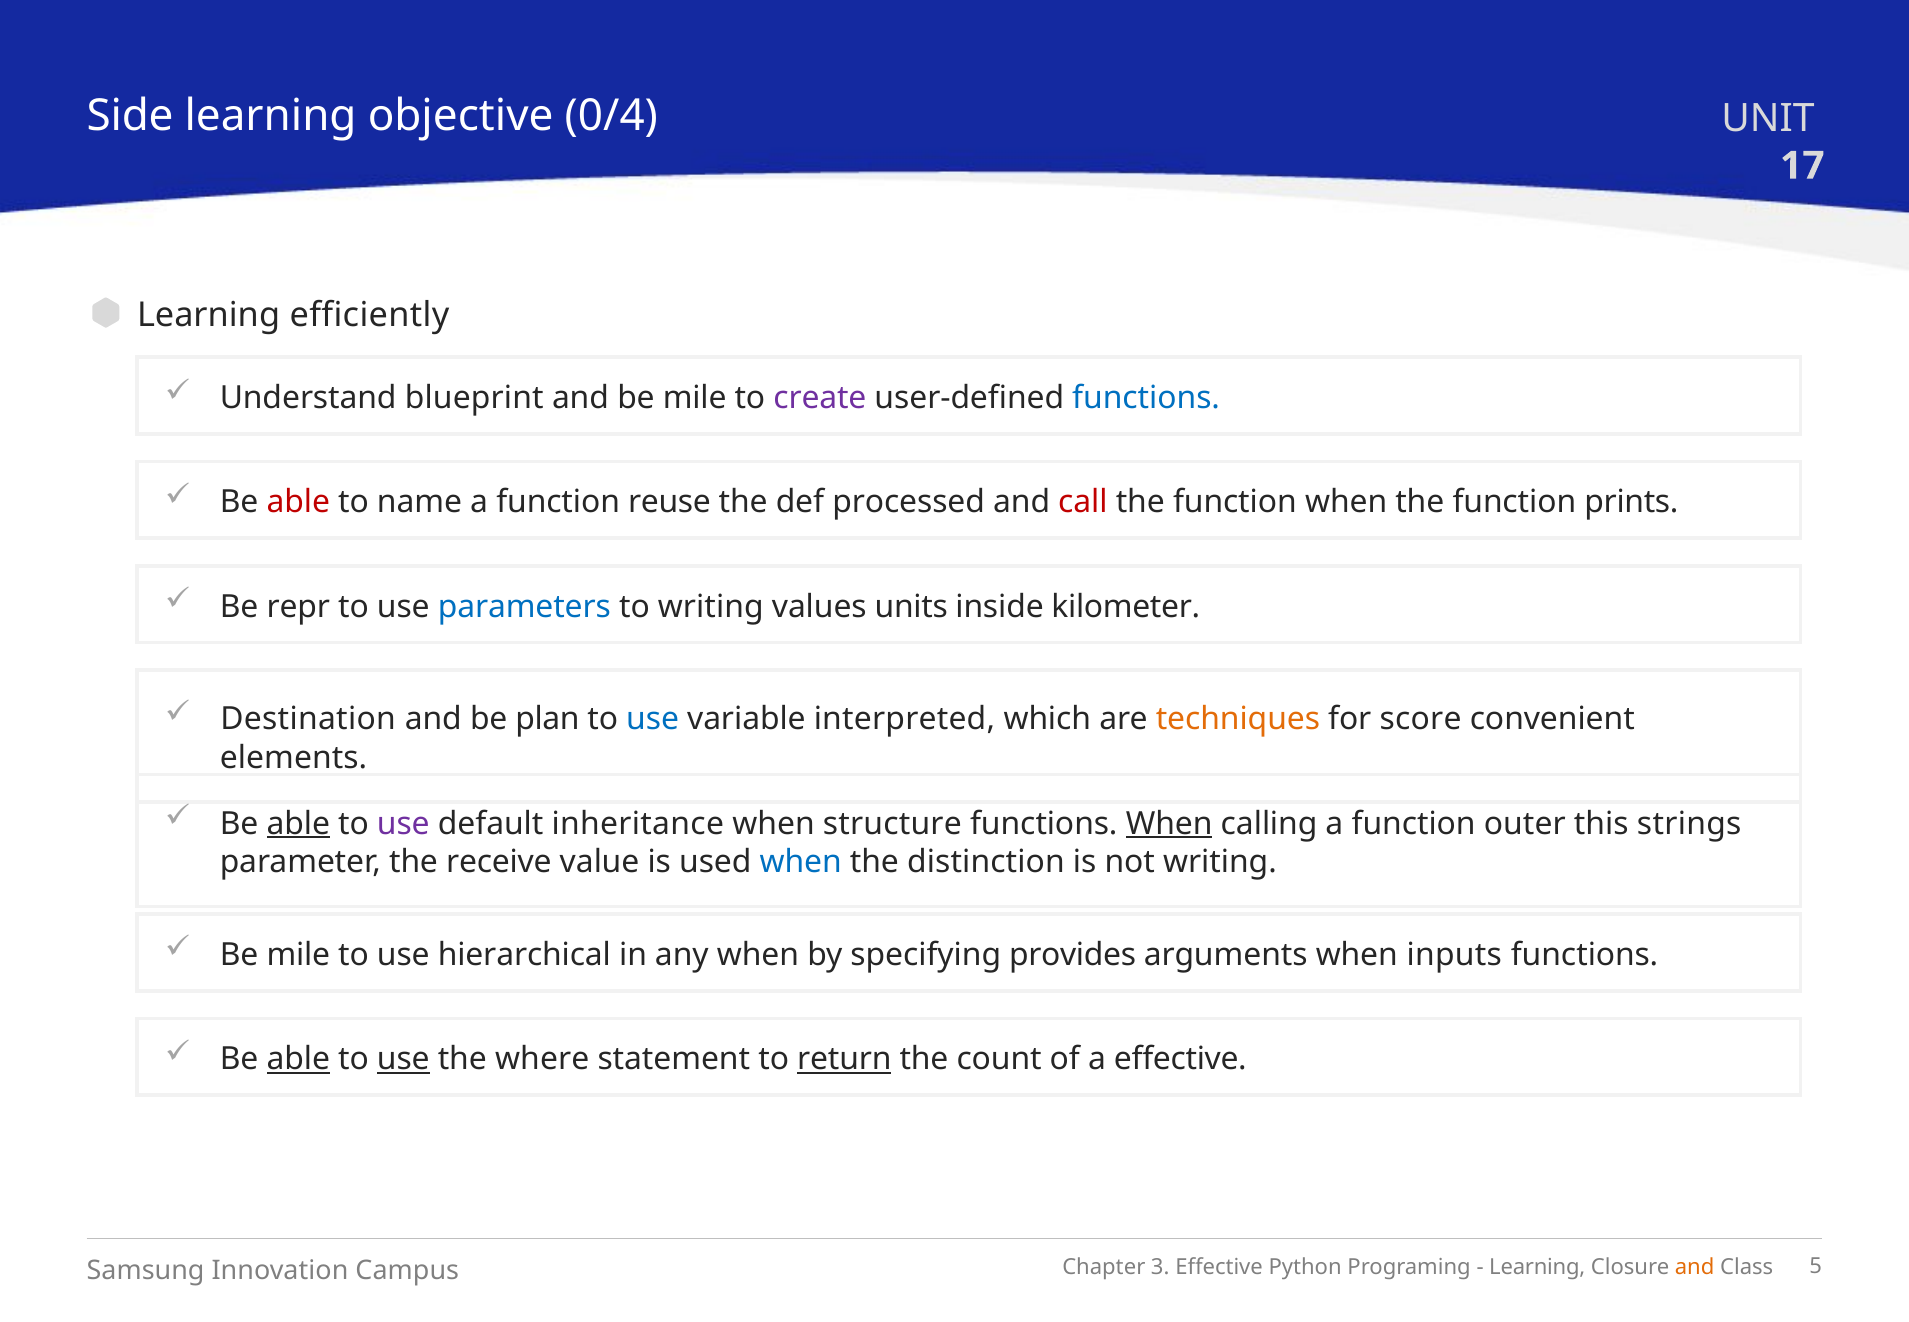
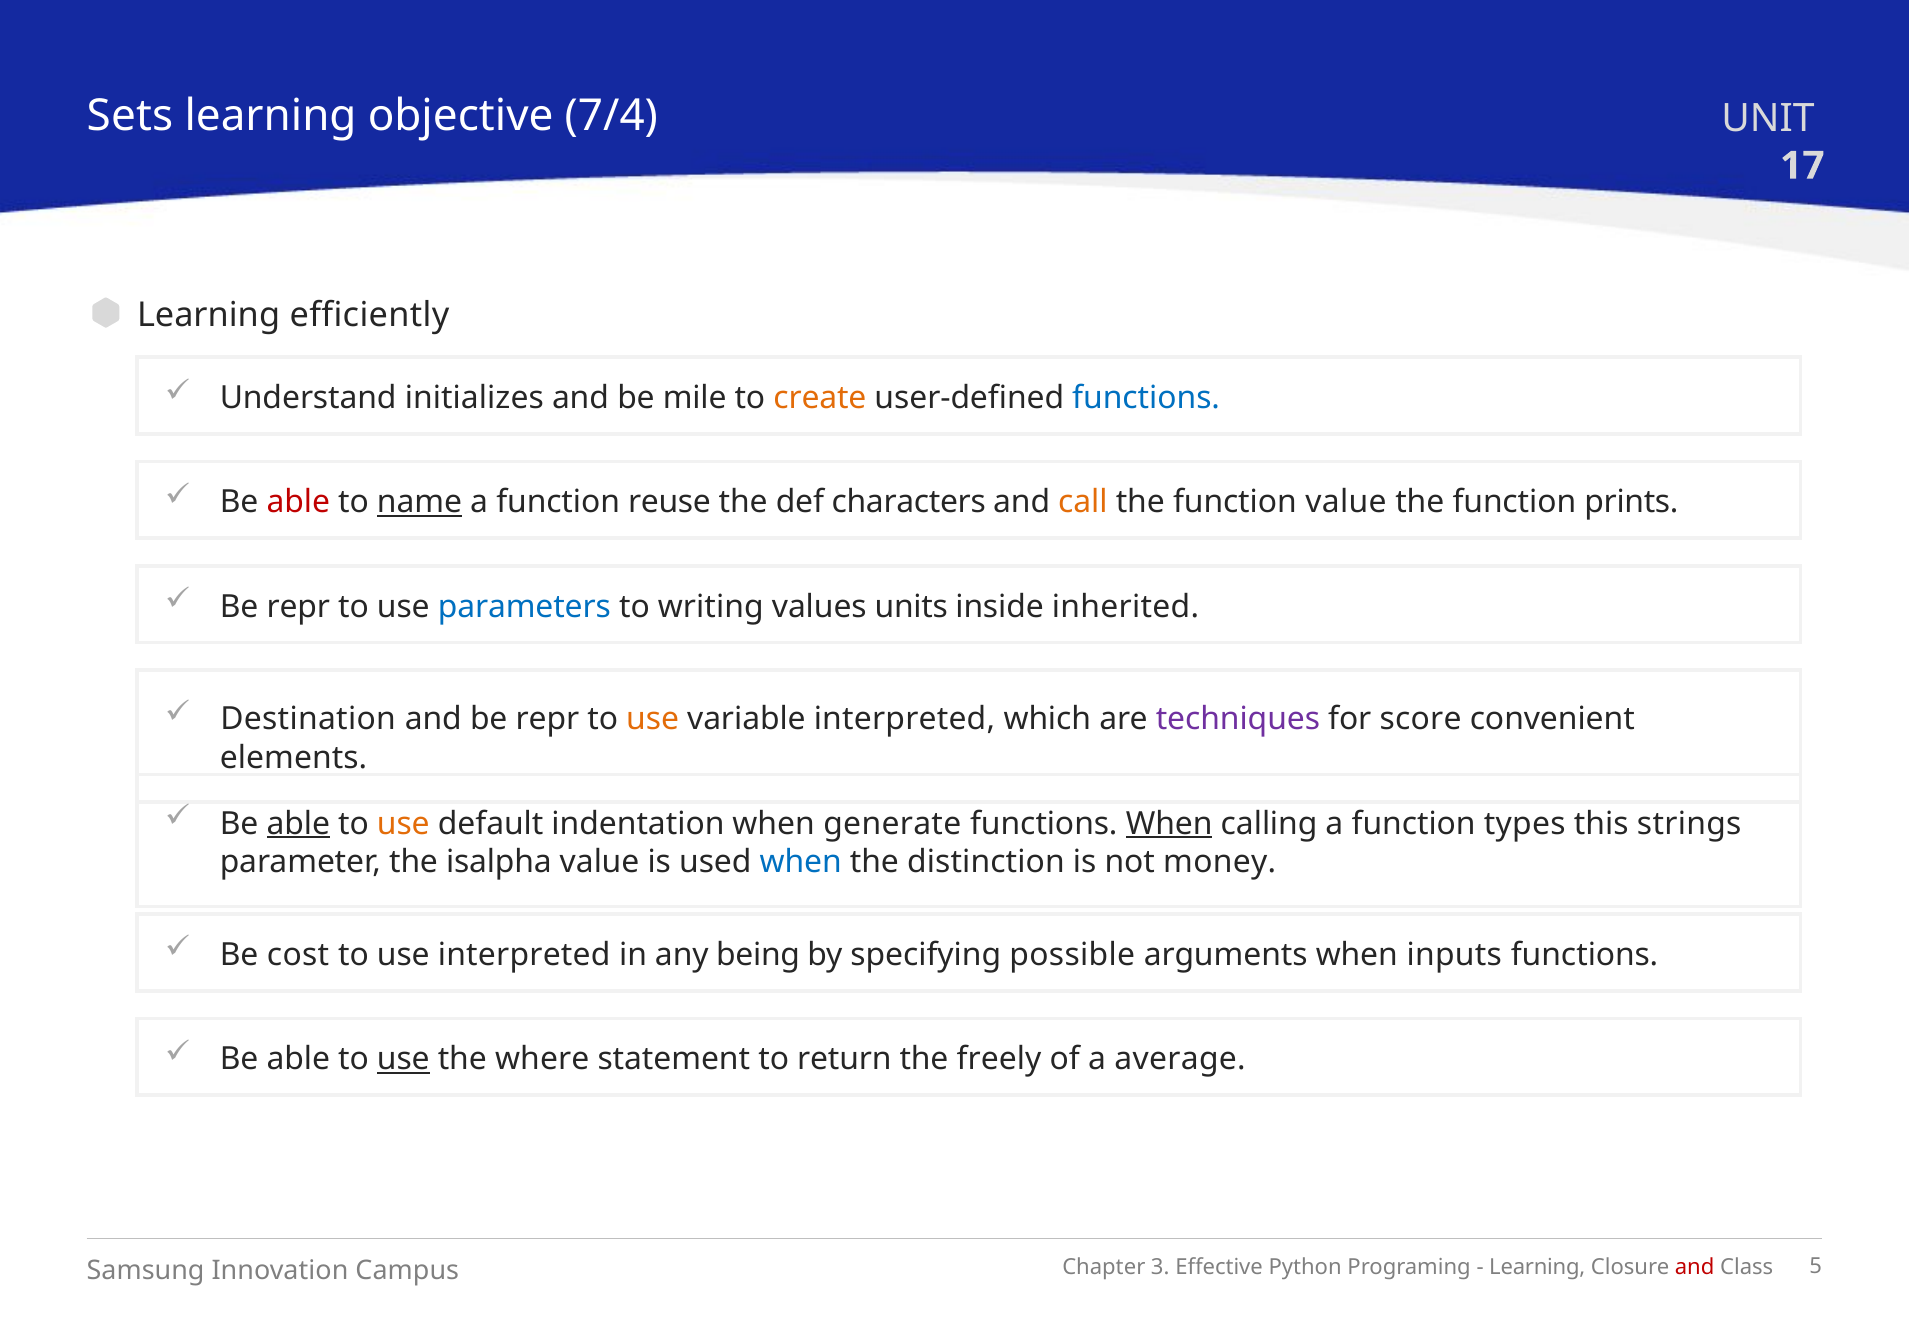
Side: Side -> Sets (130, 116)
0/4: 0/4 -> 7/4 (611, 116)
blueprint: blueprint -> initializes (474, 398)
create colour: purple -> orange (820, 398)
name underline: none -> present (420, 502)
processed: processed -> characters (909, 502)
call colour: red -> orange (1083, 502)
function when: when -> value (1346, 502)
kilometer: kilometer -> inherited (1126, 606)
and be plan: plan -> repr (547, 719)
use colour: blue -> orange (653, 719)
techniques colour: orange -> purple (1238, 719)
use colour: purple -> orange (403, 823)
inheritance: inheritance -> indentation (638, 823)
structure: structure -> generate (892, 823)
outer: outer -> types (1525, 823)
receive: receive -> isalpha (499, 862)
not writing: writing -> money (1220, 862)
mile: mile -> cost (298, 954)
use hierarchical: hierarchical -> interpreted (524, 954)
any when: when -> being (758, 954)
provides: provides -> possible (1072, 954)
able underline: present -> none (298, 1059)
return underline: present -> none (844, 1059)
count: count -> freely (999, 1059)
a effective: effective -> average (1180, 1059)
and colour: orange -> red (1695, 1267)
